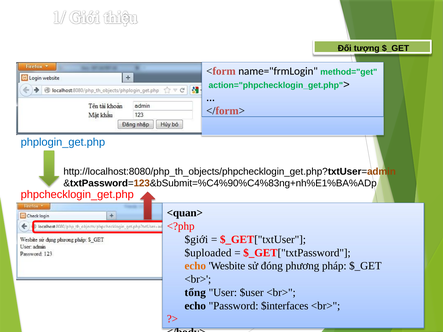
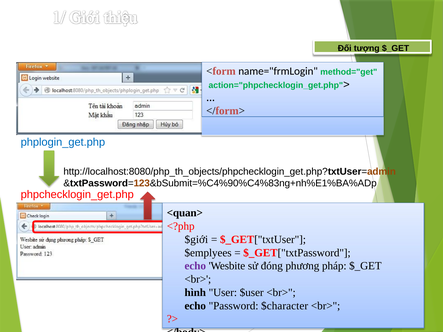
$uploaded: $uploaded -> $emplyees (208, 253)
echo colour: orange -> purple (195, 266)
tổng: tổng -> hình (195, 293)
$interfaces: $interfaces -> $character (285, 306)
